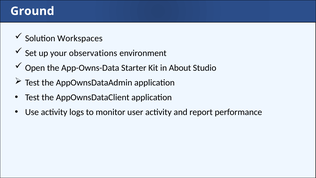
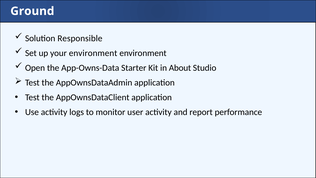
Workspaces: Workspaces -> Responsible (80, 38)
your observations: observations -> environment (93, 53)
